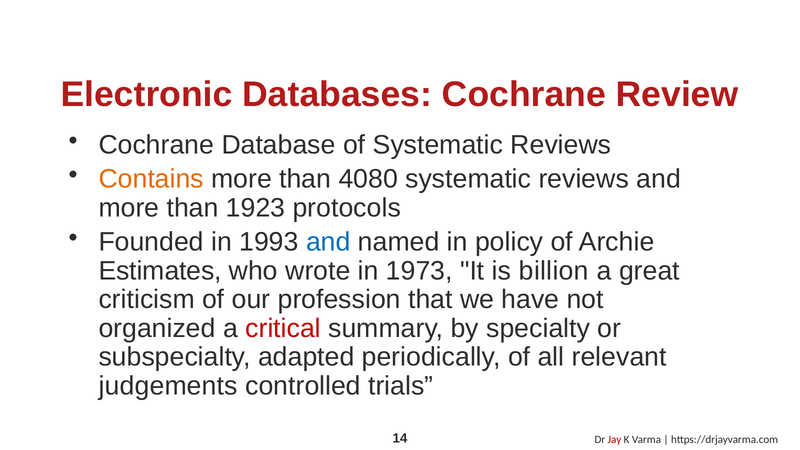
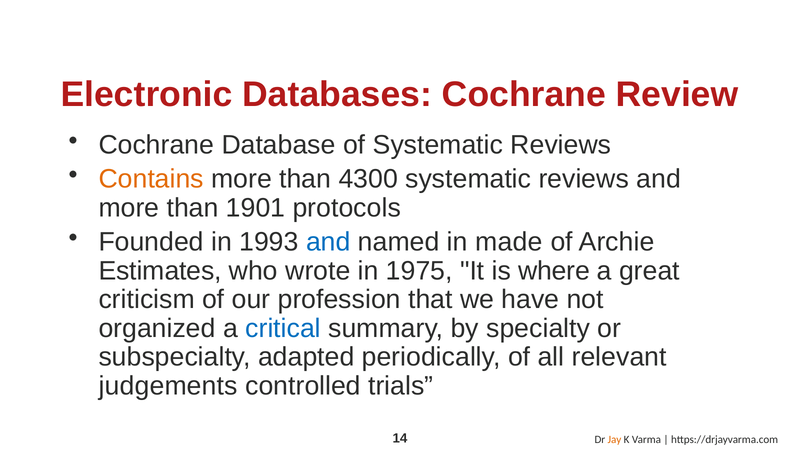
4080: 4080 -> 4300 (368, 179)
1923: 1923 -> 1901 (256, 208)
policy: policy -> made (509, 242)
1973: 1973 -> 1975 (419, 271)
billion: billion -> where (554, 271)
critical colour: red -> blue (283, 328)
Jay colour: red -> orange (614, 440)
